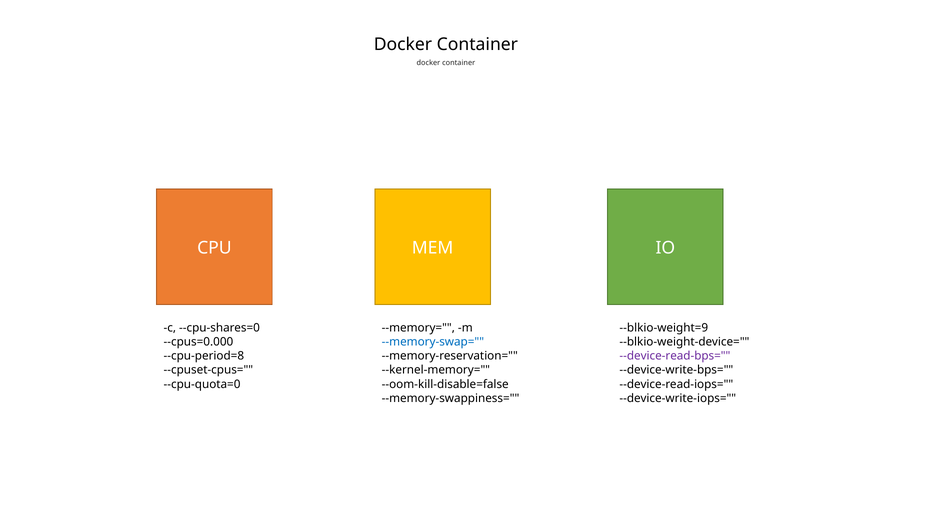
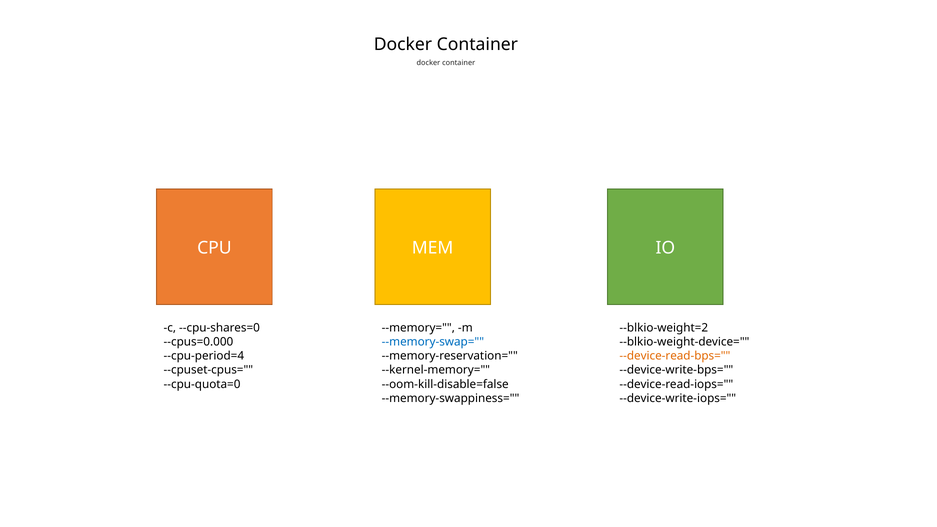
--blkio-weight=9: --blkio-weight=9 -> --blkio-weight=2 (664, 328)
--cpu-period=8: --cpu-period=8 -> --cpu-period=4 (204, 356)
--device-read-bps= colour: purple -> orange (675, 356)
